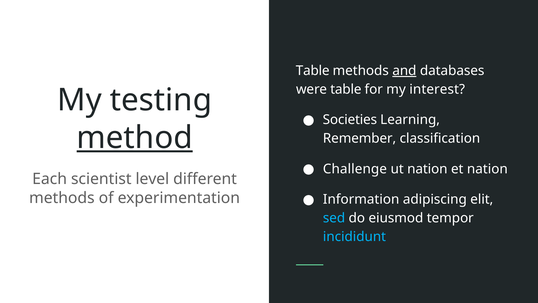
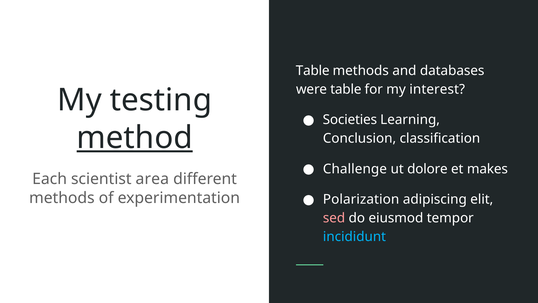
and underline: present -> none (404, 71)
Remember: Remember -> Conclusion (360, 138)
ut nation: nation -> dolore (427, 169)
et nation: nation -> makes (487, 169)
level: level -> area (152, 179)
Information: Information -> Polarization (361, 199)
sed colour: light blue -> pink (334, 218)
